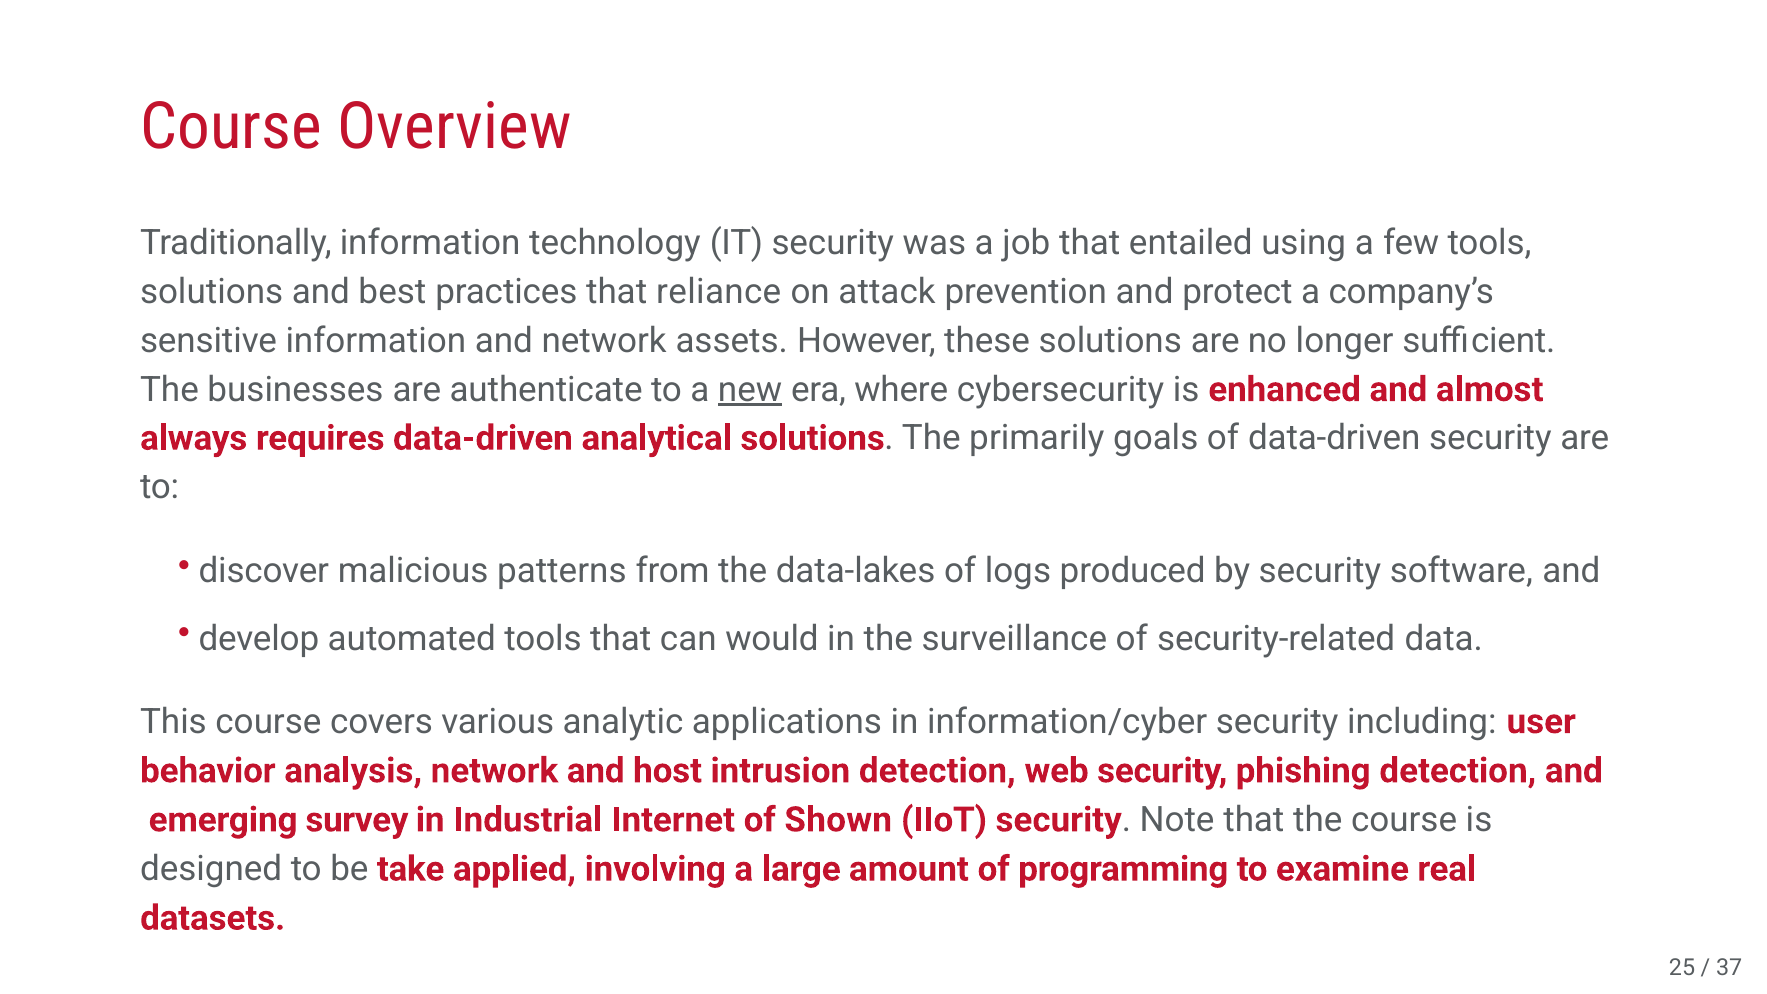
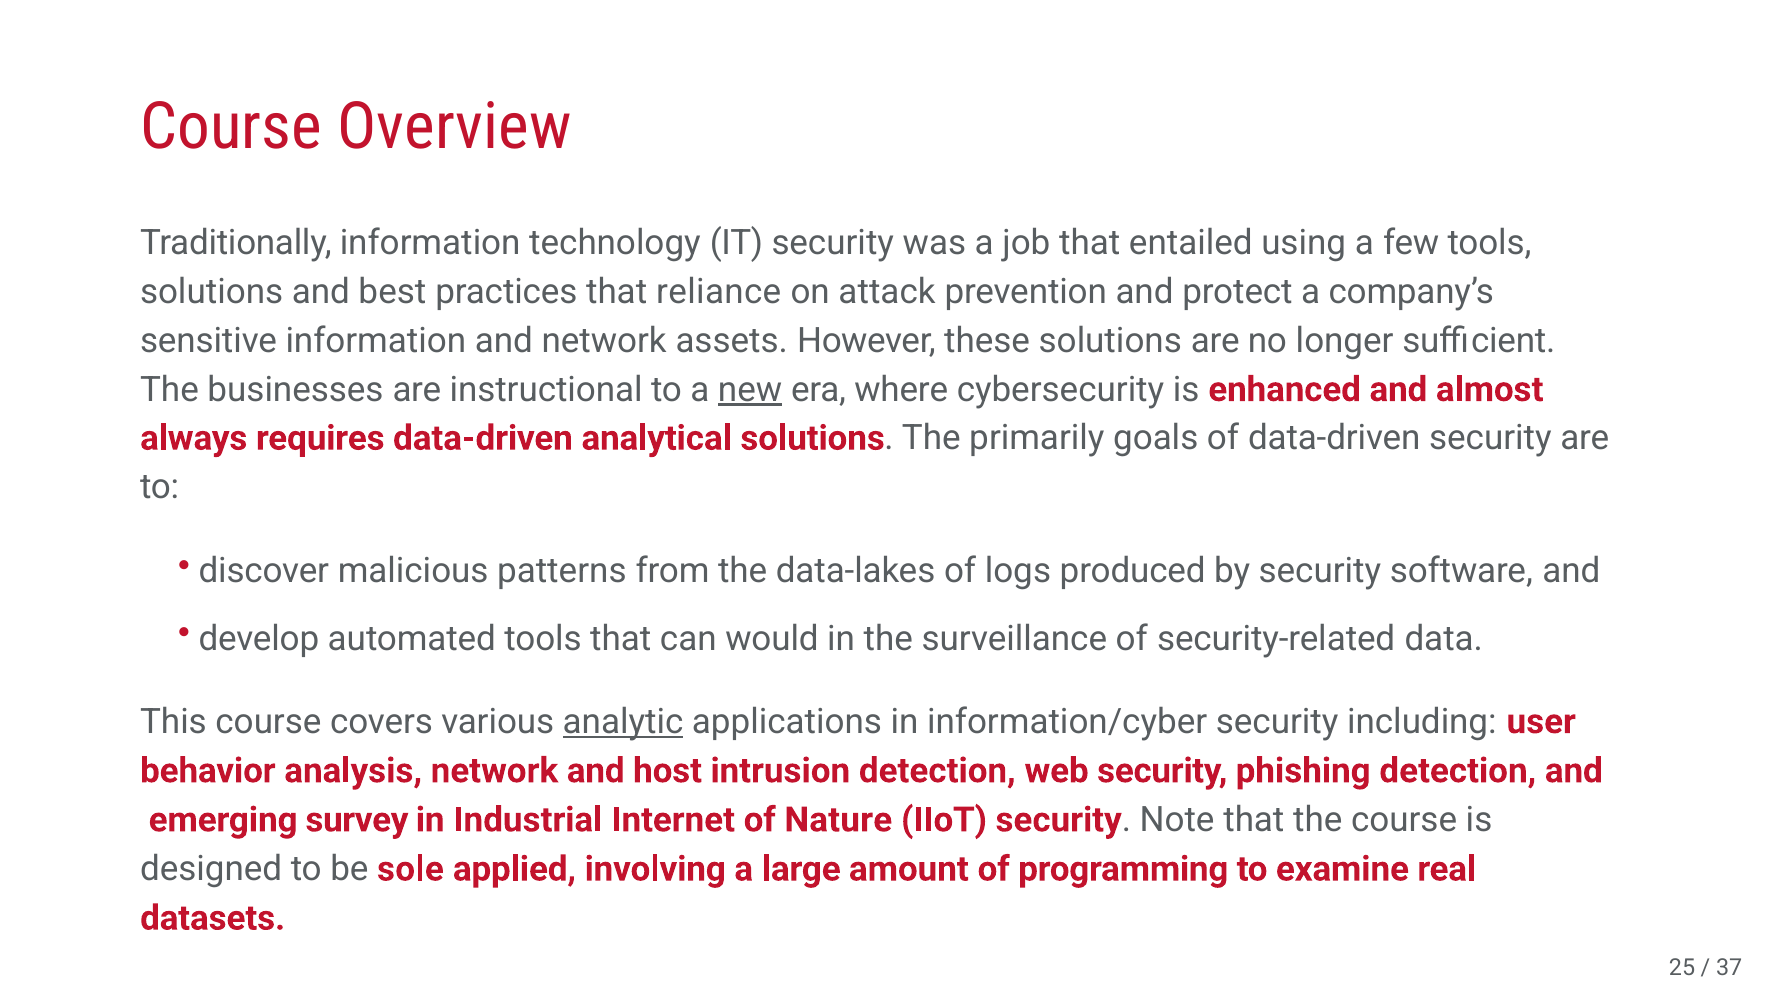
authenticate: authenticate -> instructional (546, 390)
analytic underline: none -> present (623, 722)
Shown: Shown -> Nature (838, 820)
take: take -> sole (410, 869)
